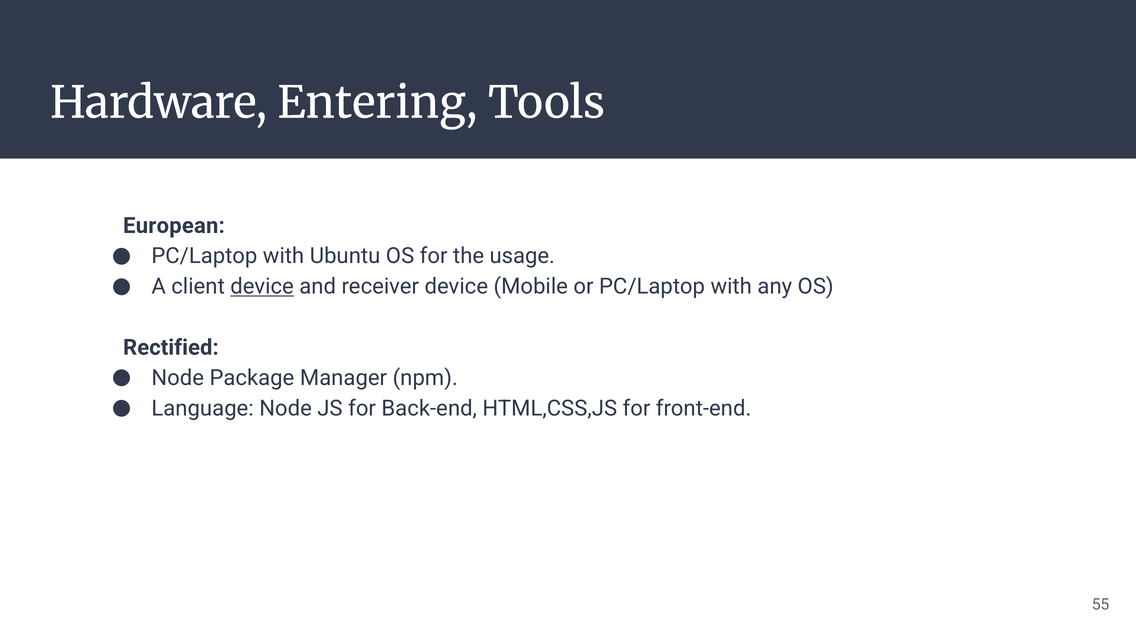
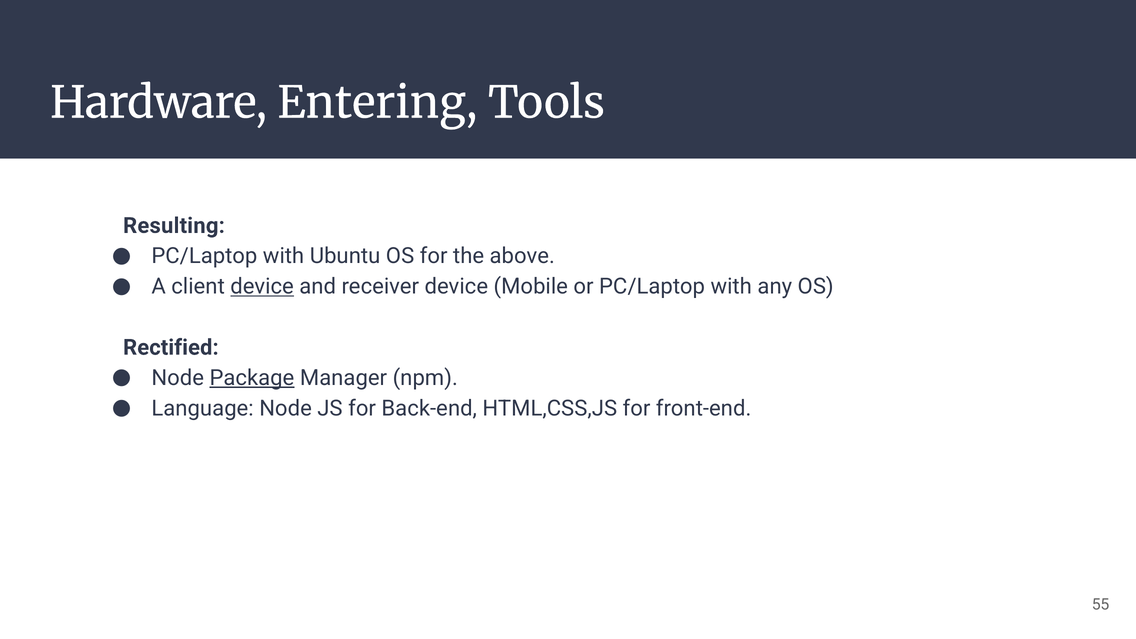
European: European -> Resulting (174, 226)
usage: usage -> above (522, 256)
Package underline: none -> present (252, 378)
